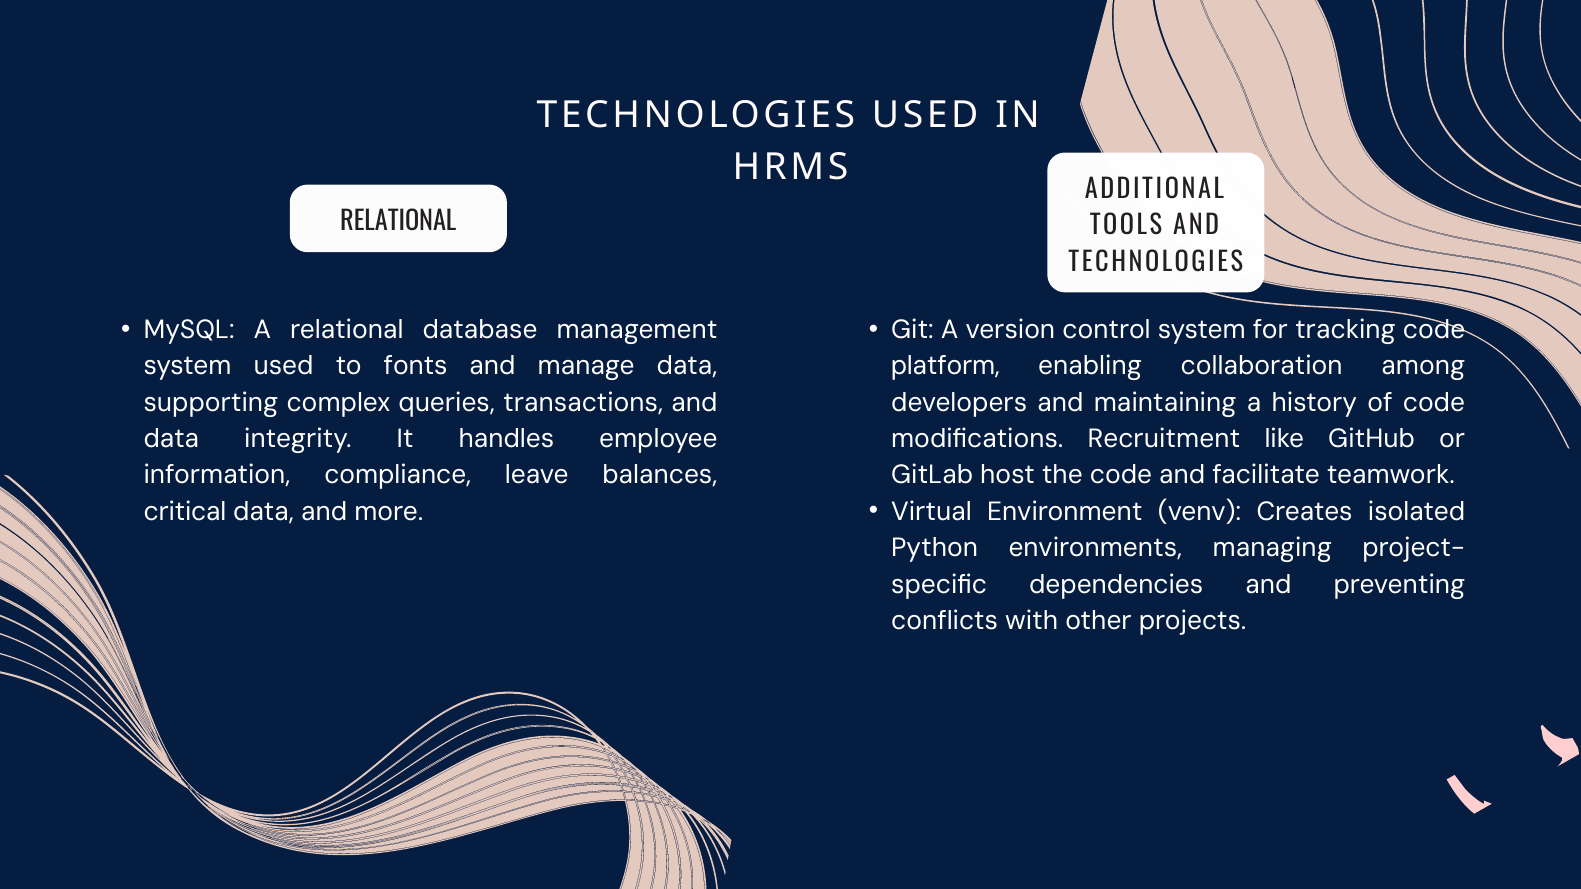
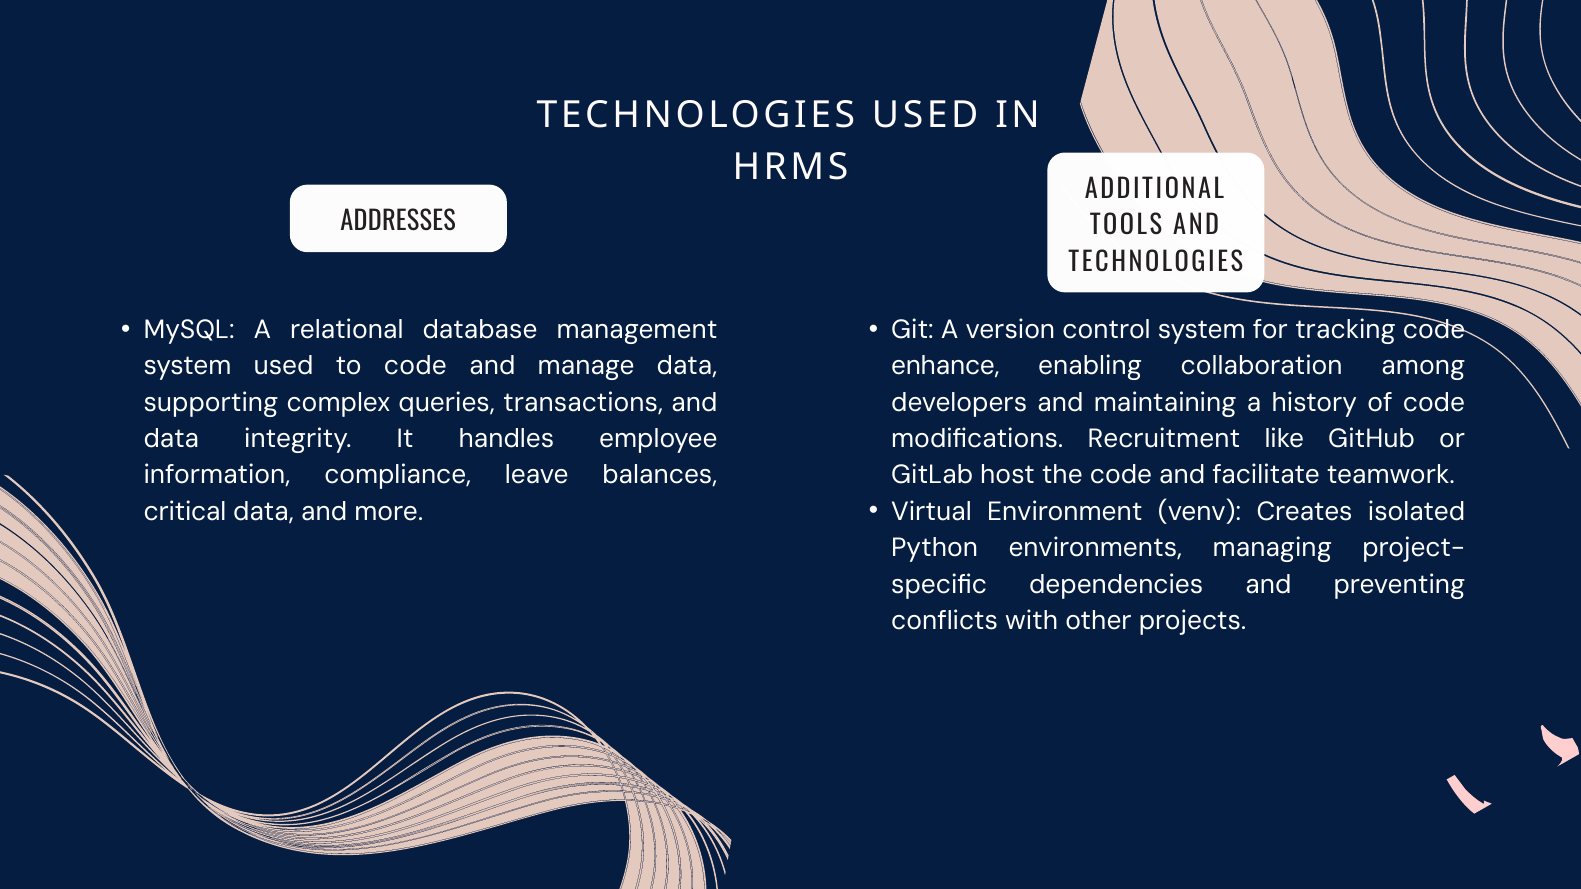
RELATIONAL: RELATIONAL -> ADDRESSES (398, 222)
to fonts: fonts -> code (415, 366)
platform: platform -> enhance (945, 366)
